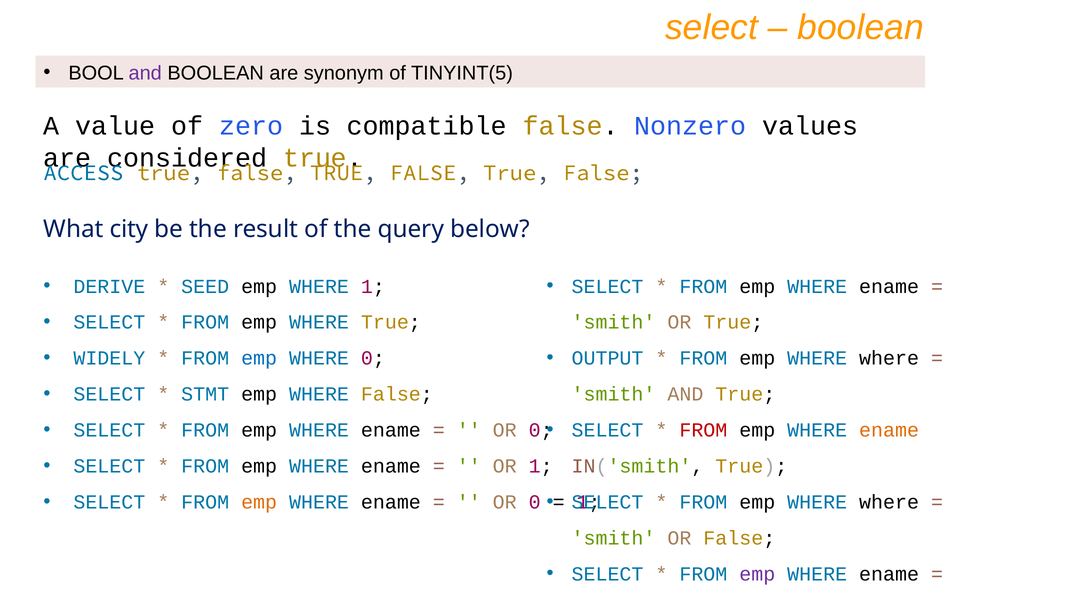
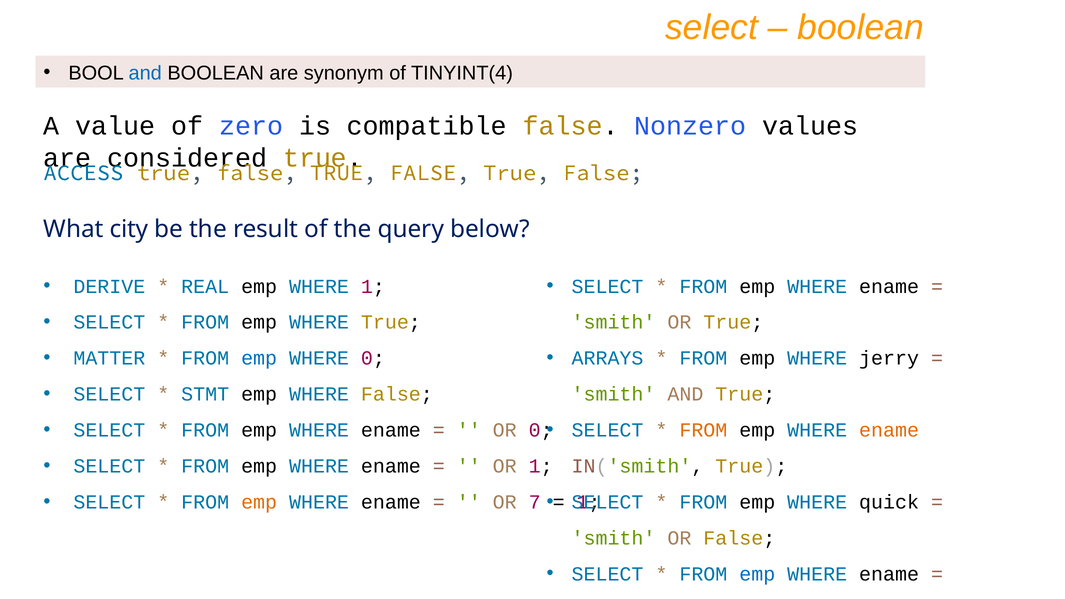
and colour: purple -> blue (145, 73)
TINYINT(5: TINYINT(5 -> TINYINT(4 (462, 73)
SEED: SEED -> REAL (205, 286)
WIDELY: WIDELY -> MATTER (109, 358)
OUTPUT: OUTPUT -> ARRAYS (608, 358)
where: where -> jerry (889, 358)
FROM colour: red -> orange (703, 430)
0: 0 -> 7 (535, 502)
where: where -> quick (889, 502)
emp colour: purple -> blue (757, 574)
